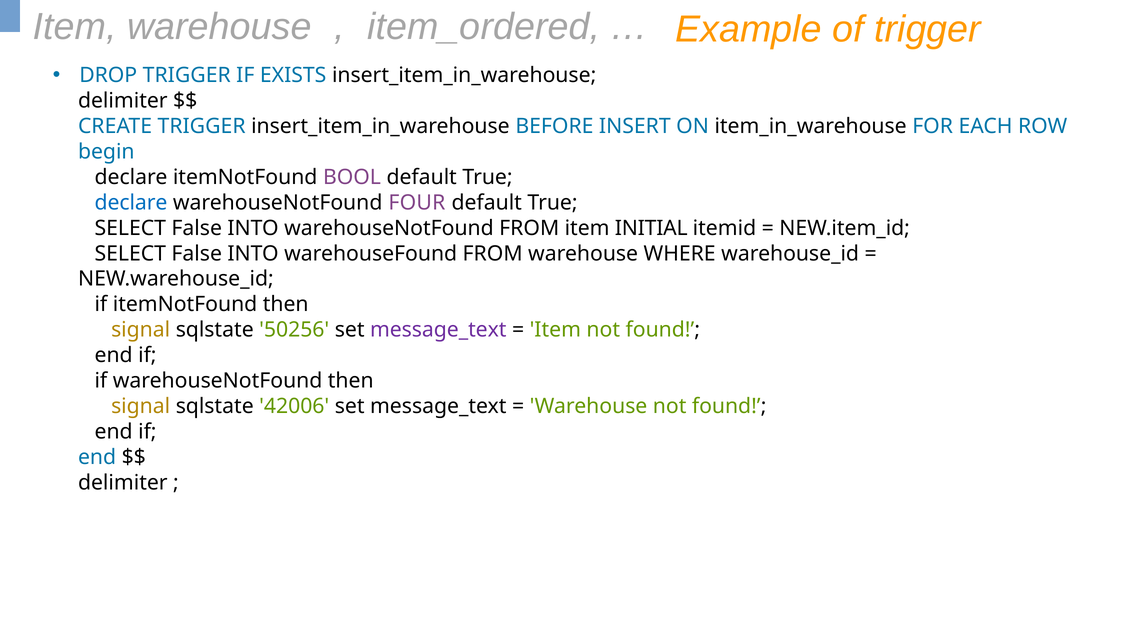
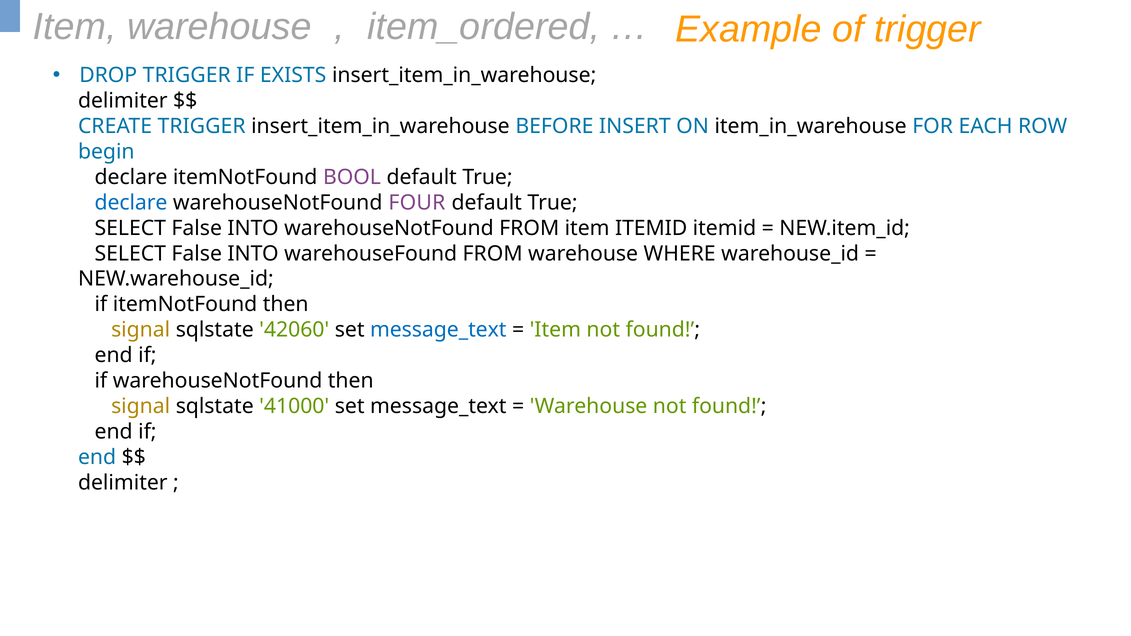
item INITIAL: INITIAL -> ITEMID (651, 228)
50256: 50256 -> 42060 (294, 330)
message_text colour: purple -> blue (438, 330)
42006: 42006 -> 41000 (294, 406)
